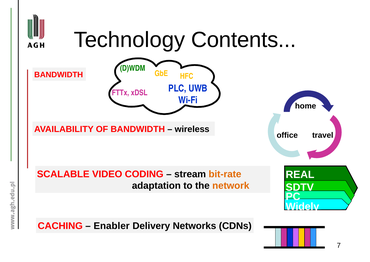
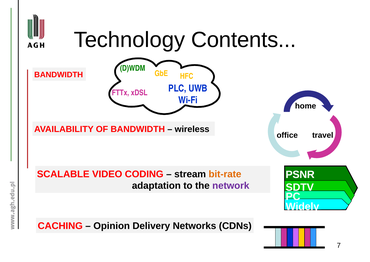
REAL: REAL -> PSNR (300, 175)
network colour: orange -> purple (231, 186)
Enabler: Enabler -> Opinion (112, 226)
